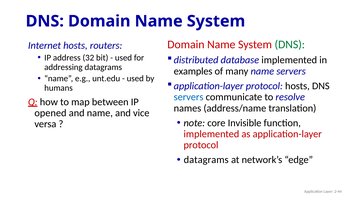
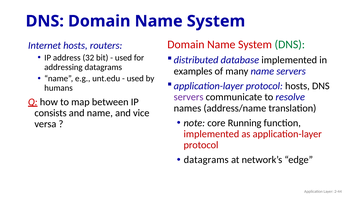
servers colour: blue -> purple (189, 97)
opened: opened -> consists (51, 113)
Invisible: Invisible -> Running (245, 123)
